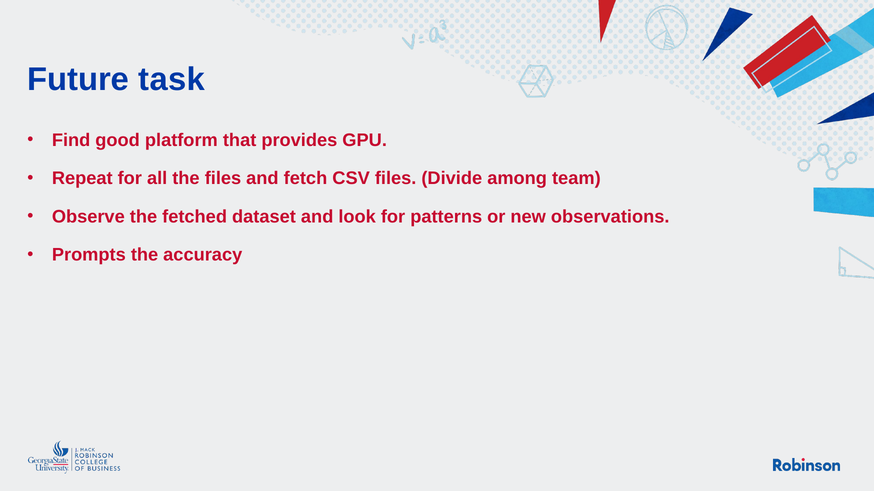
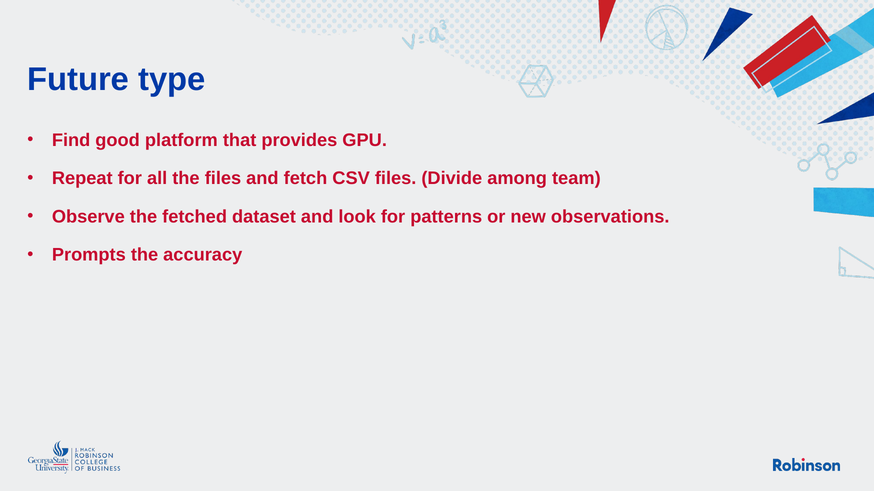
task: task -> type (172, 80)
